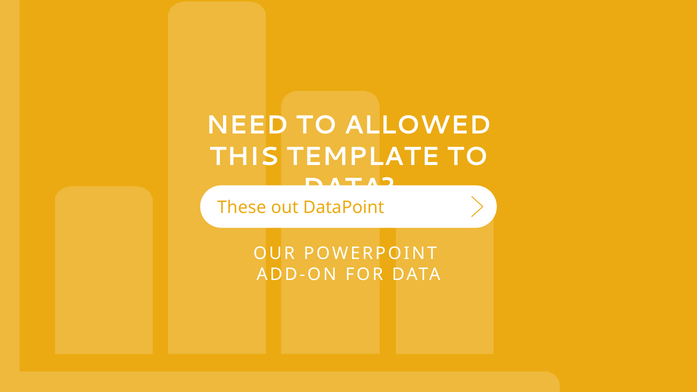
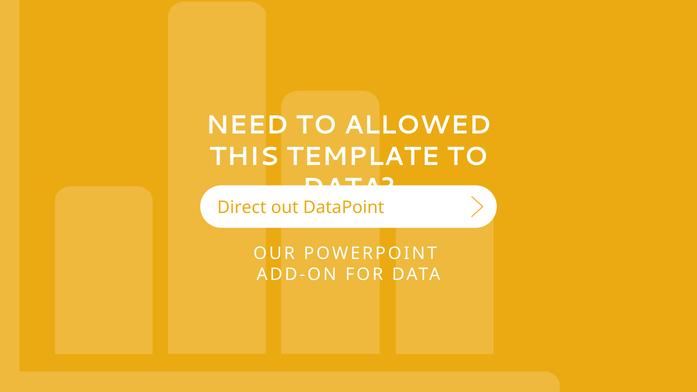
These: These -> Direct (242, 208)
